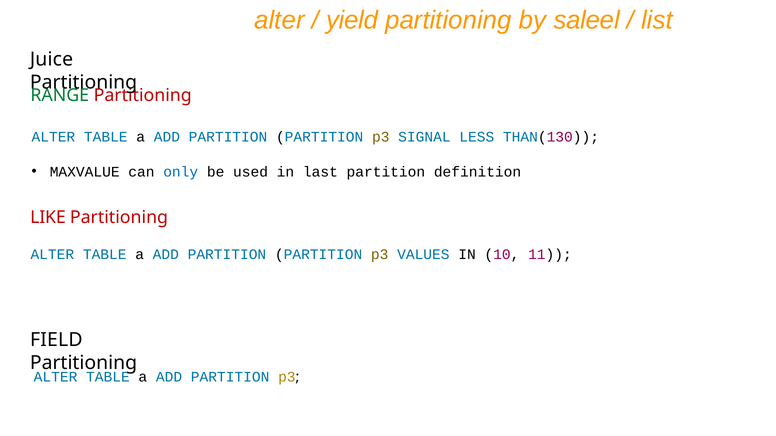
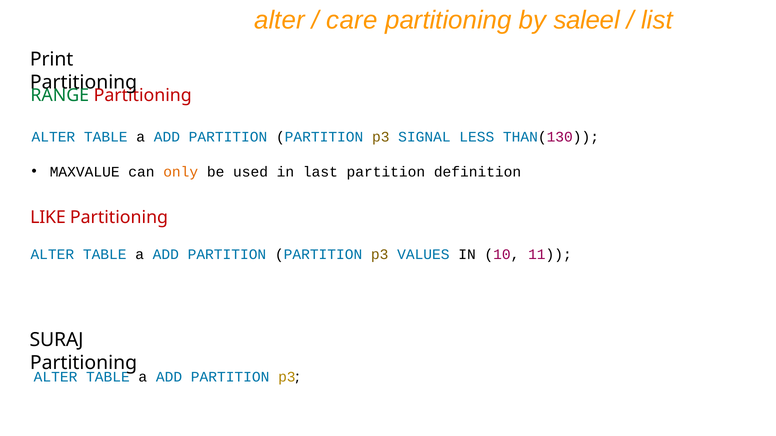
yield: yield -> care (352, 20)
Juice: Juice -> Print (52, 59)
only colour: blue -> orange (181, 172)
FIELD: FIELD -> SURAJ (57, 340)
